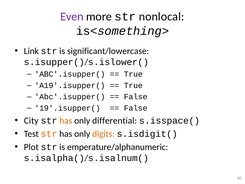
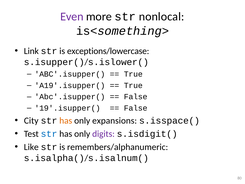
significant/lowercase: significant/lowercase -> exceptions/lowercase (108, 51)
differential: differential -> expansions (115, 120)
str colour: orange -> blue (49, 134)
digits colour: orange -> purple (103, 134)
Plot: Plot -> Like (31, 147)
emperature/alphanumeric: emperature/alphanumeric -> remembers/alphanumeric (118, 147)
